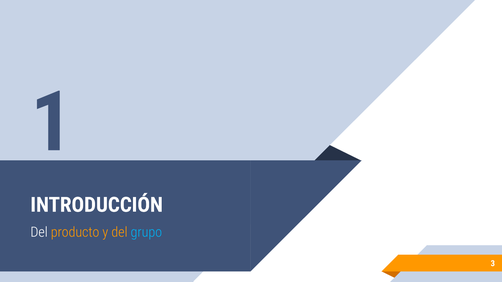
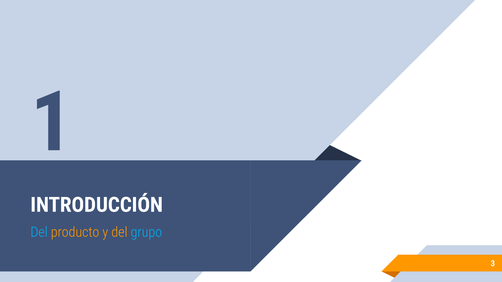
Del colour: white -> light blue (39, 233)
